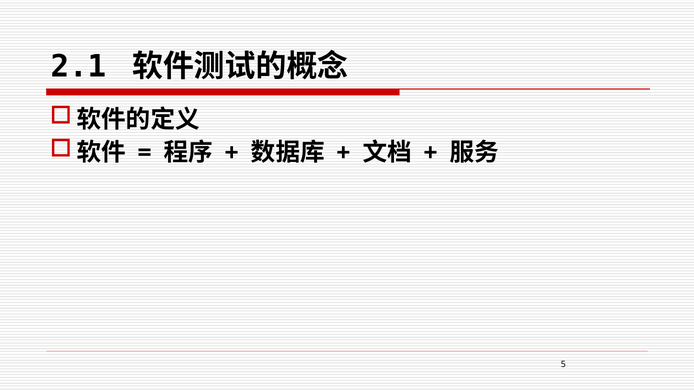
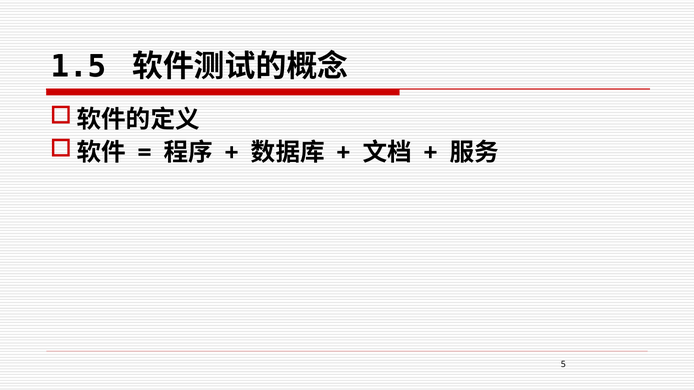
2.1: 2.1 -> 1.5 (78, 67)
